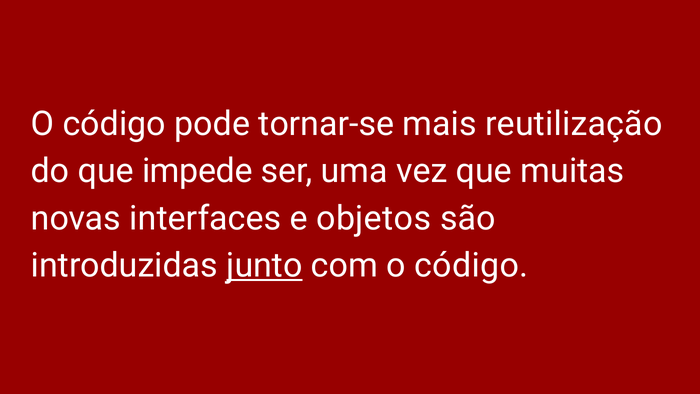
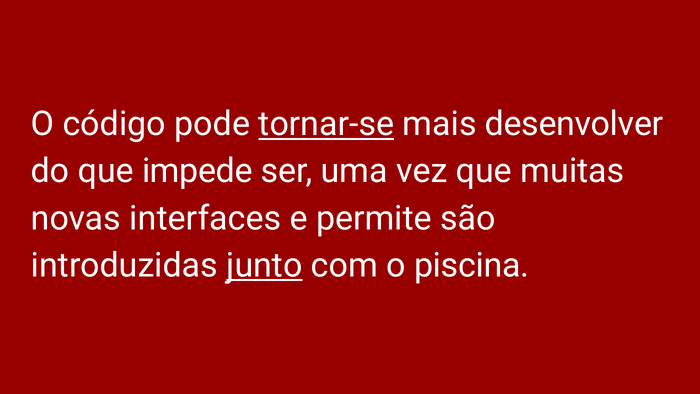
tornar-se underline: none -> present (326, 124)
reutilização: reutilização -> desenvolver (574, 124)
objetos: objetos -> permite (374, 218)
com o código: código -> piscina (472, 265)
